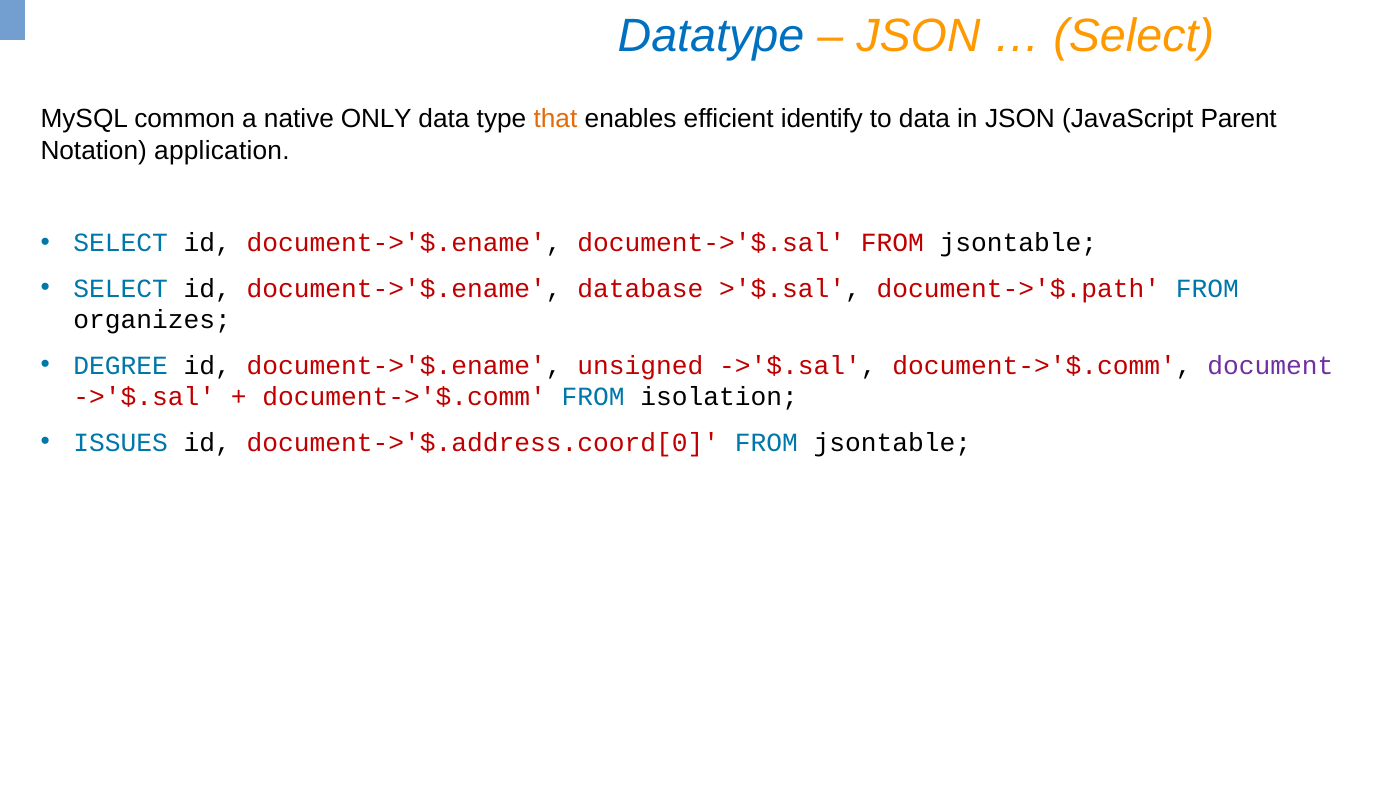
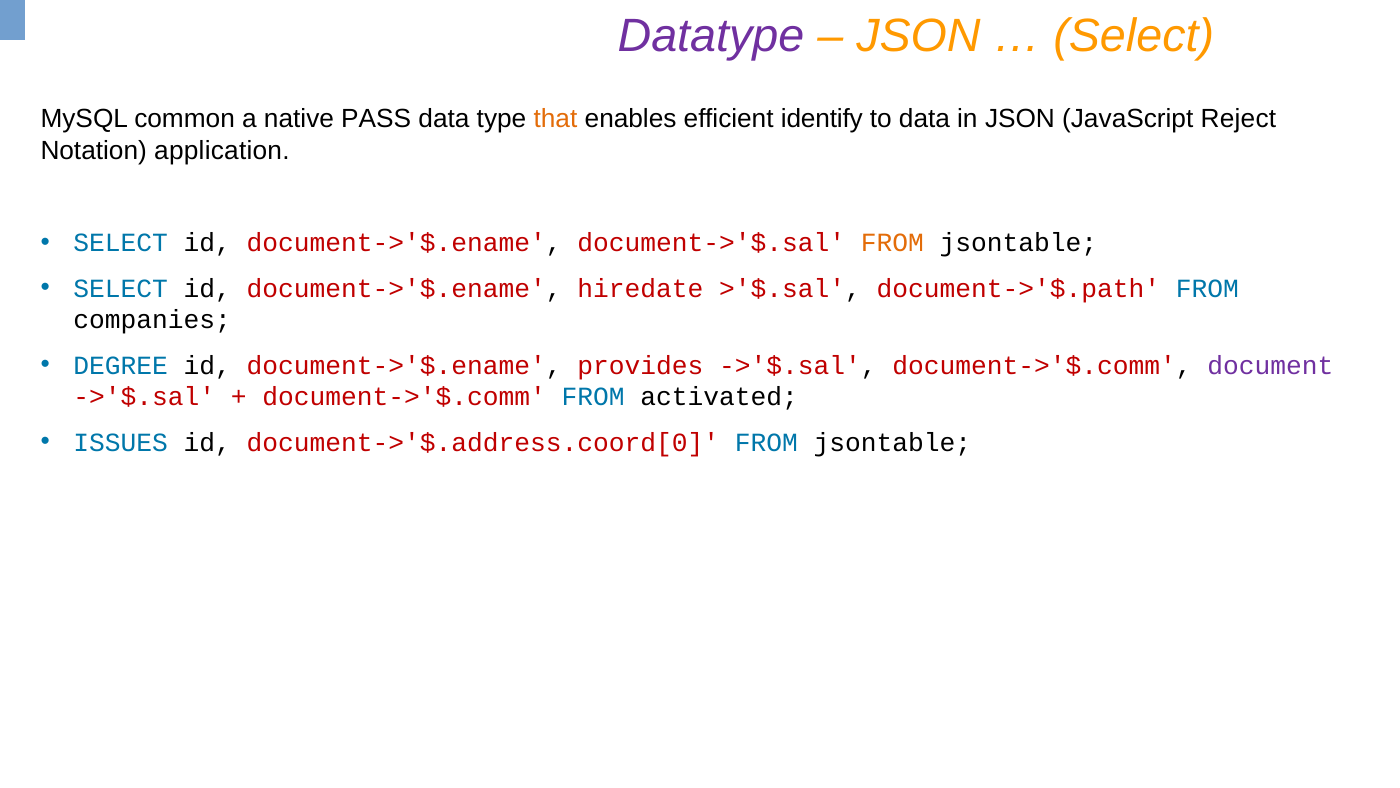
Datatype colour: blue -> purple (711, 36)
ONLY: ONLY -> PASS (376, 119)
Parent: Parent -> Reject (1238, 119)
FROM colour: red -> orange (892, 243)
database: database -> hiredate (640, 288)
organizes: organizes -> companies (152, 320)
unsigned: unsigned -> provides (640, 365)
isolation: isolation -> activated (719, 397)
